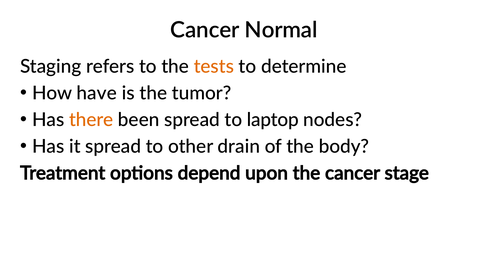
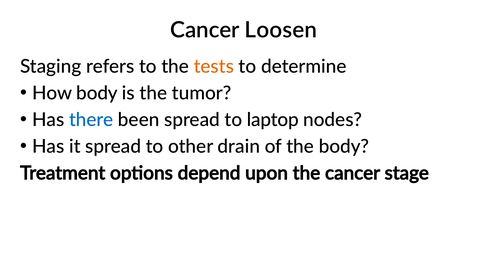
Normal: Normal -> Loosen (281, 30)
How have: have -> body (97, 93)
there colour: orange -> blue (91, 120)
